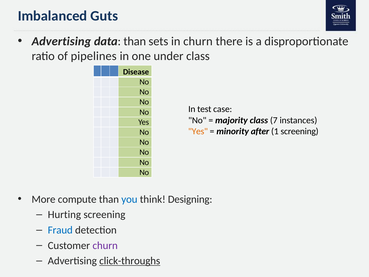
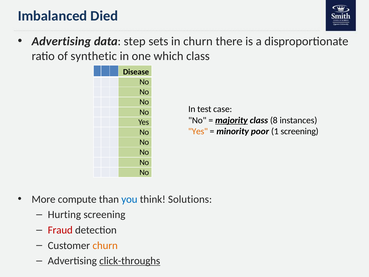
Guts: Guts -> Died (104, 16)
data than: than -> step (135, 41)
pipelines: pipelines -> synthetic (94, 56)
under: under -> which (169, 56)
majority underline: none -> present (231, 120)
7: 7 -> 8 (274, 120)
after: after -> poor (260, 131)
Designing: Designing -> Solutions (190, 199)
Fraud colour: blue -> red (60, 230)
churn colour: purple -> orange (105, 245)
